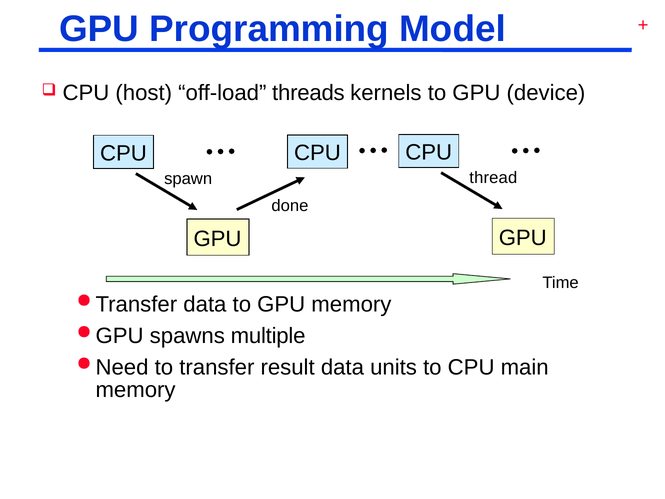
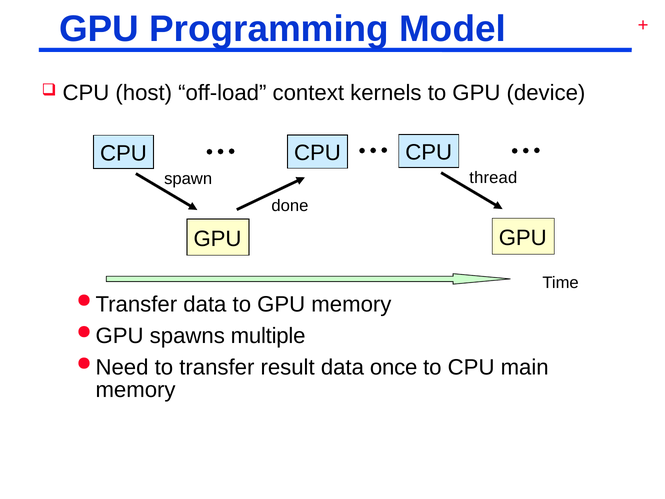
threads: threads -> context (308, 93)
units: units -> once (394, 367)
